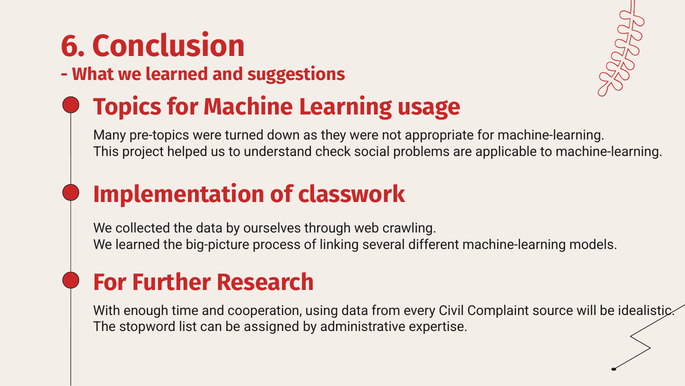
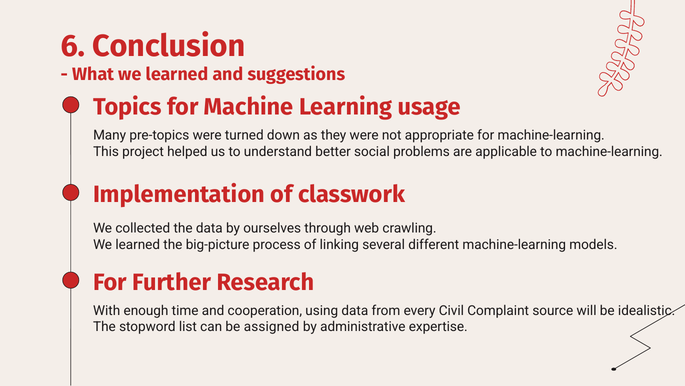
check: check -> better (333, 151)
